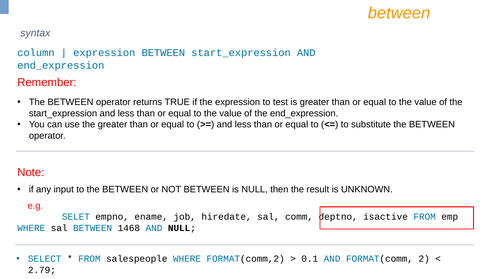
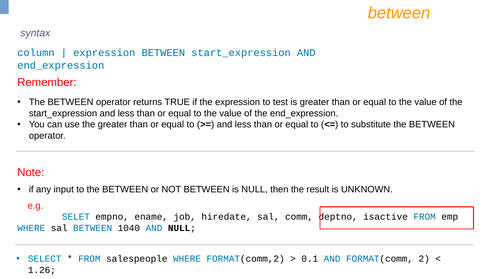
1468: 1468 -> 1040 (129, 228)
2.79: 2.79 -> 1.26 (42, 270)
